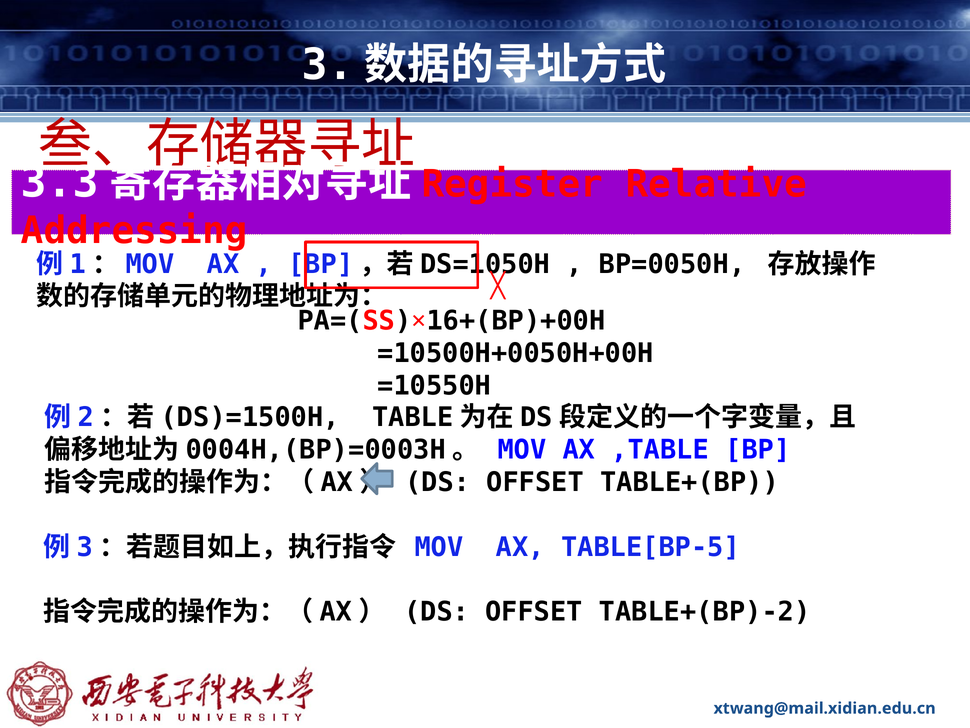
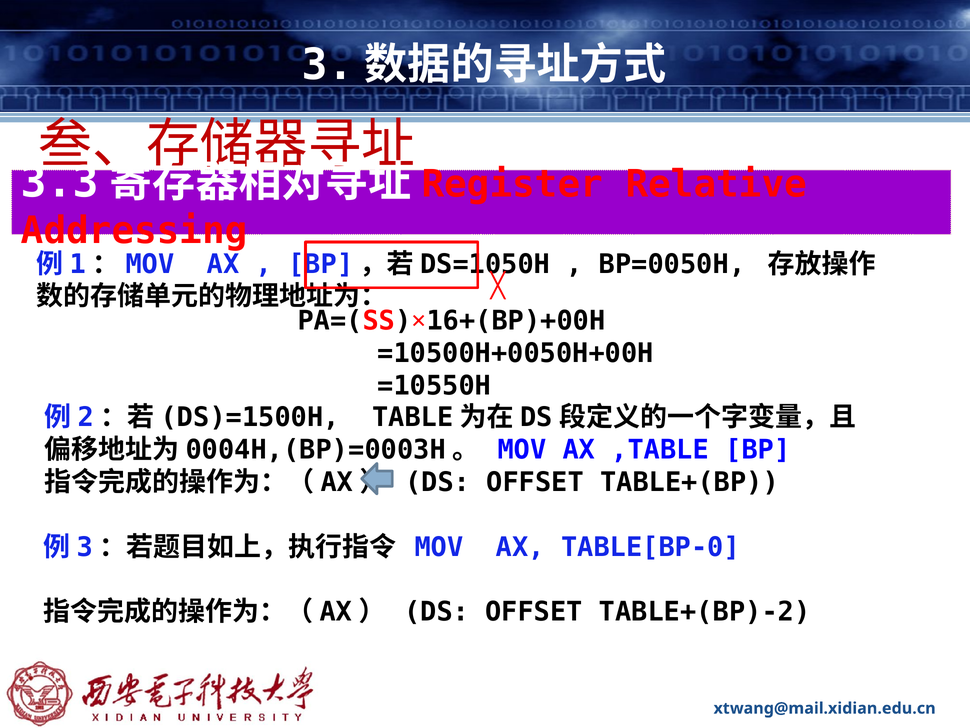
TABLE[BP-5: TABLE[BP-5 -> TABLE[BP-0 (650, 547)
